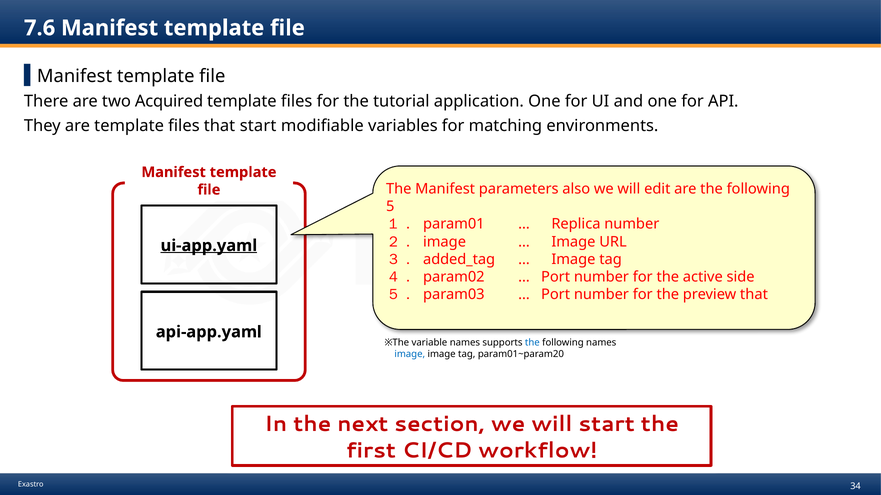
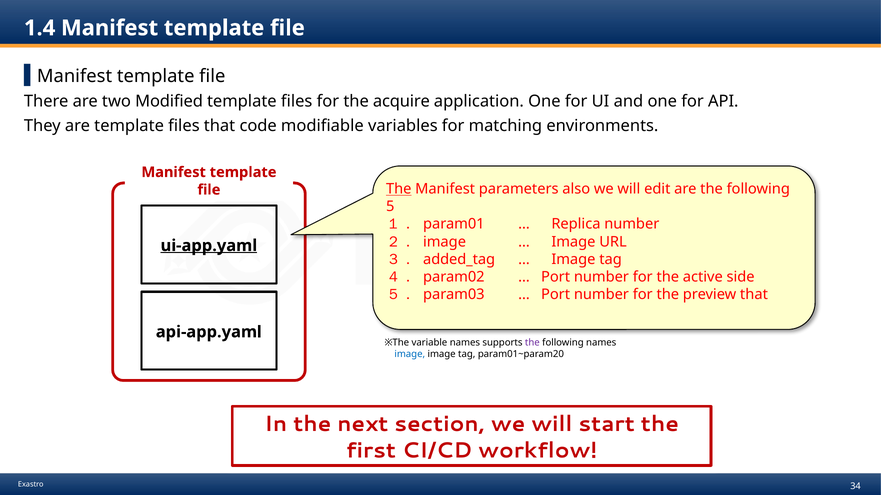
7.6: 7.6 -> 1.4 (40, 28)
Acquired: Acquired -> Modified (169, 101)
tutorial: tutorial -> acquire (401, 101)
that start: start -> code (258, 126)
The underline: none -> present (399, 189)
the colour: blue -> purple (532, 343)
